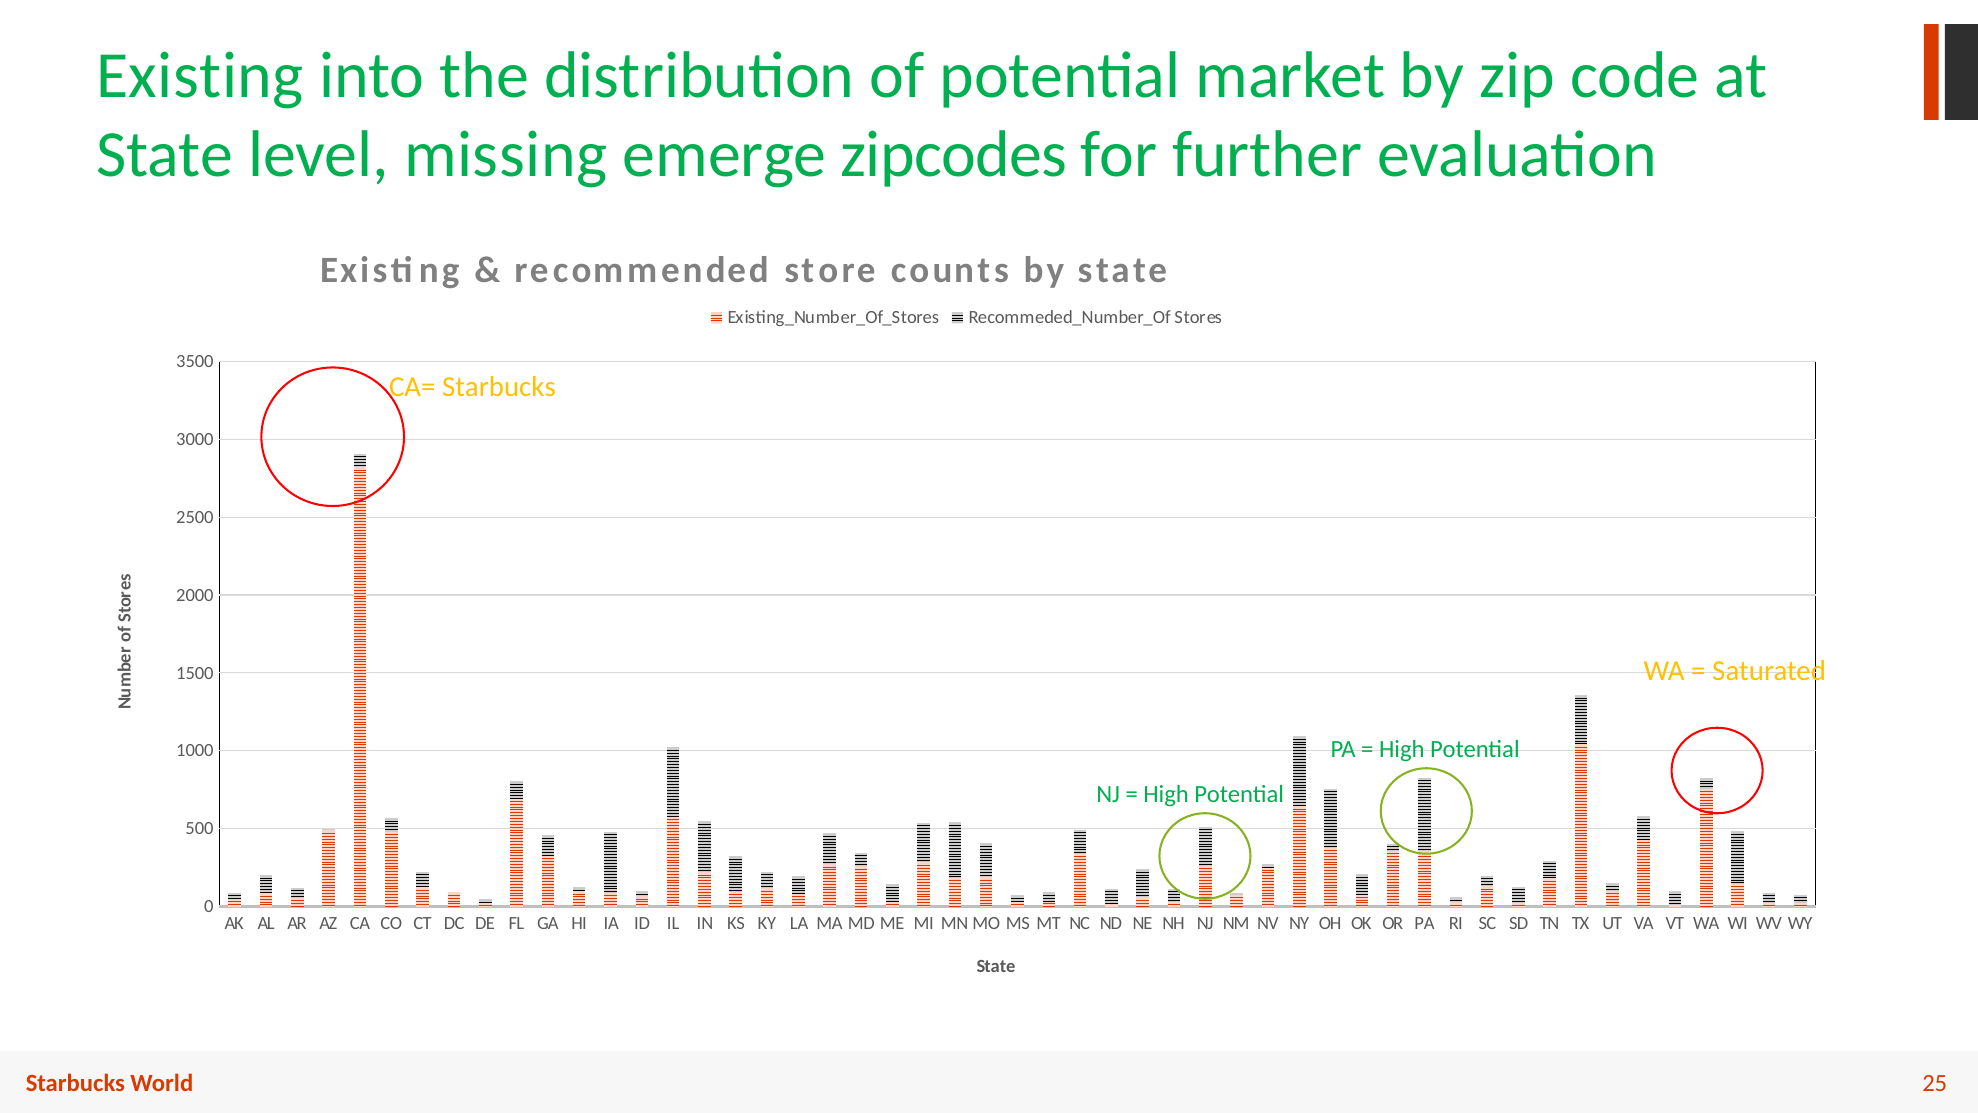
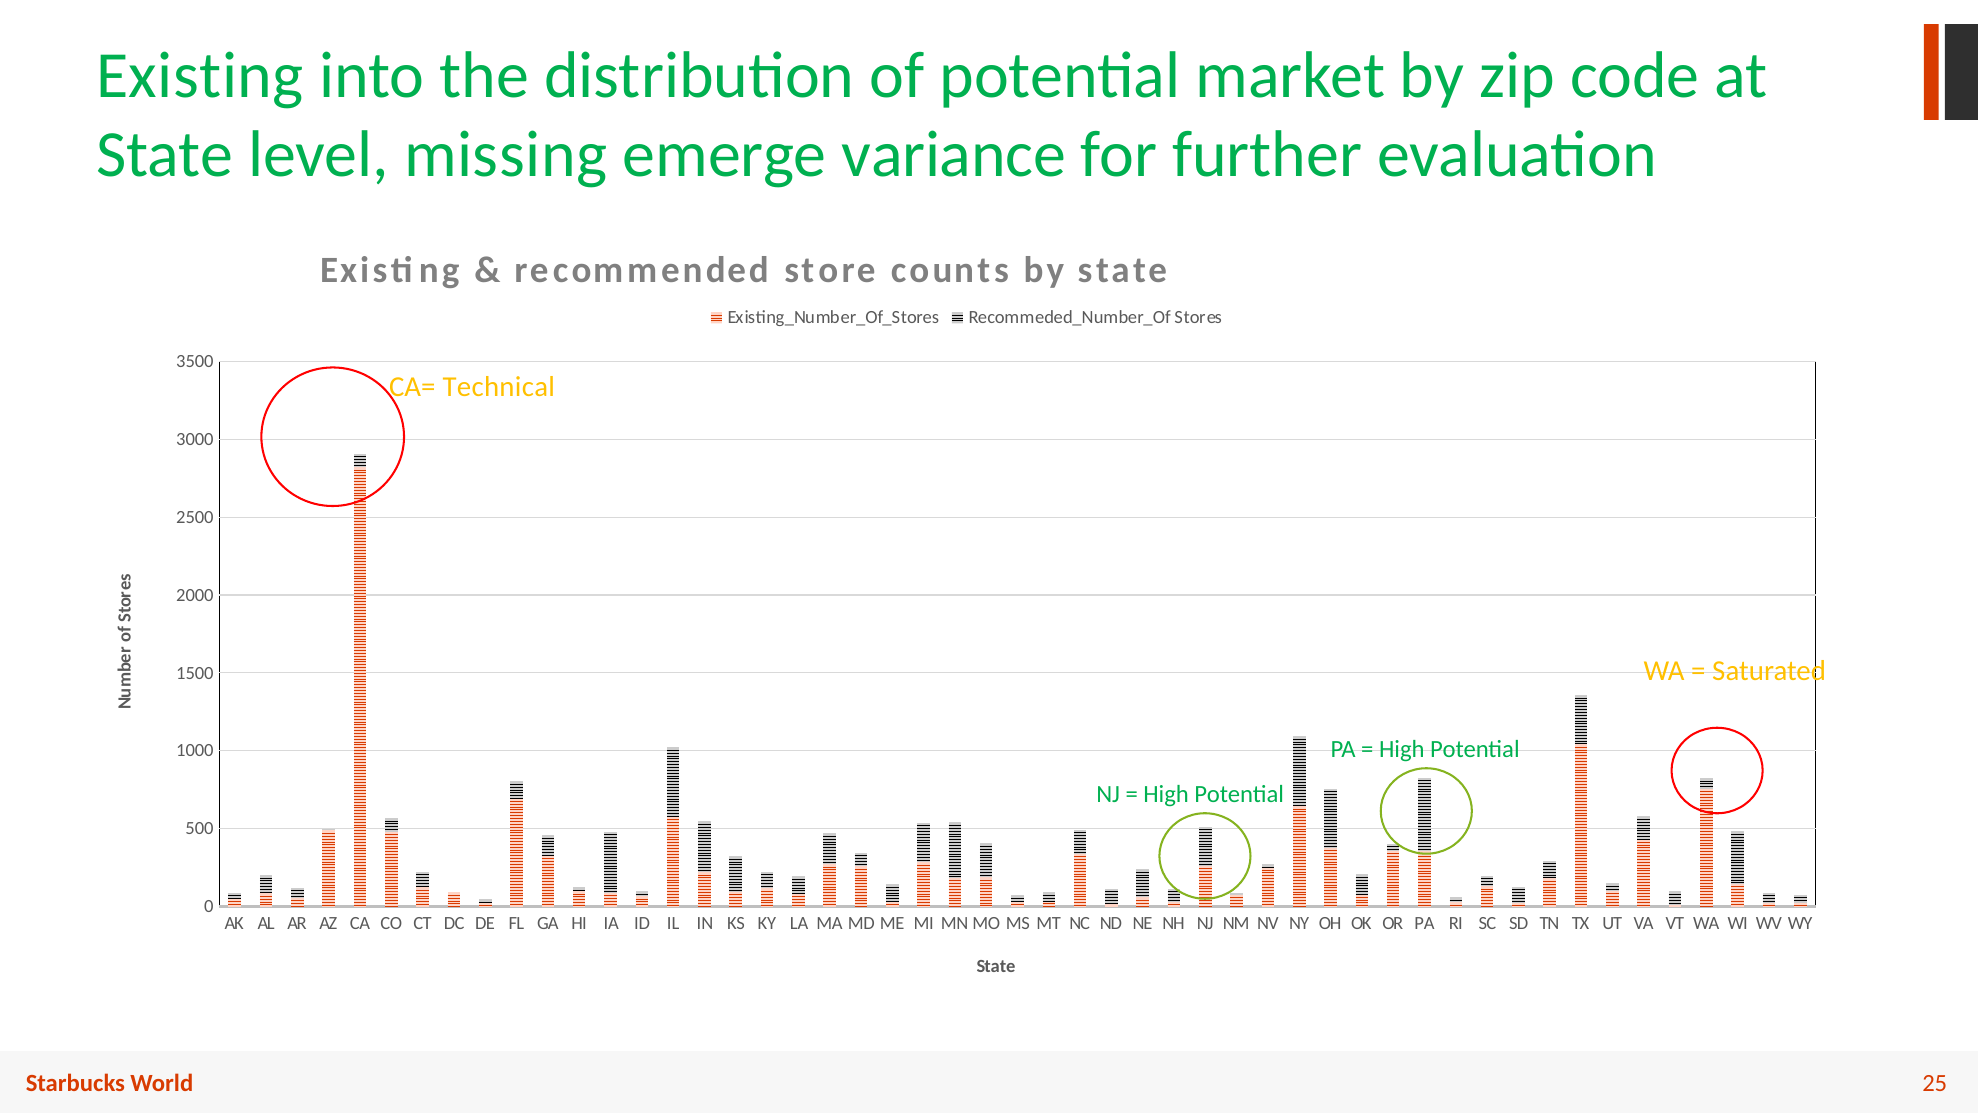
zipcodes: zipcodes -> variance (954, 155)
CA= Starbucks: Starbucks -> Technical (499, 386)
